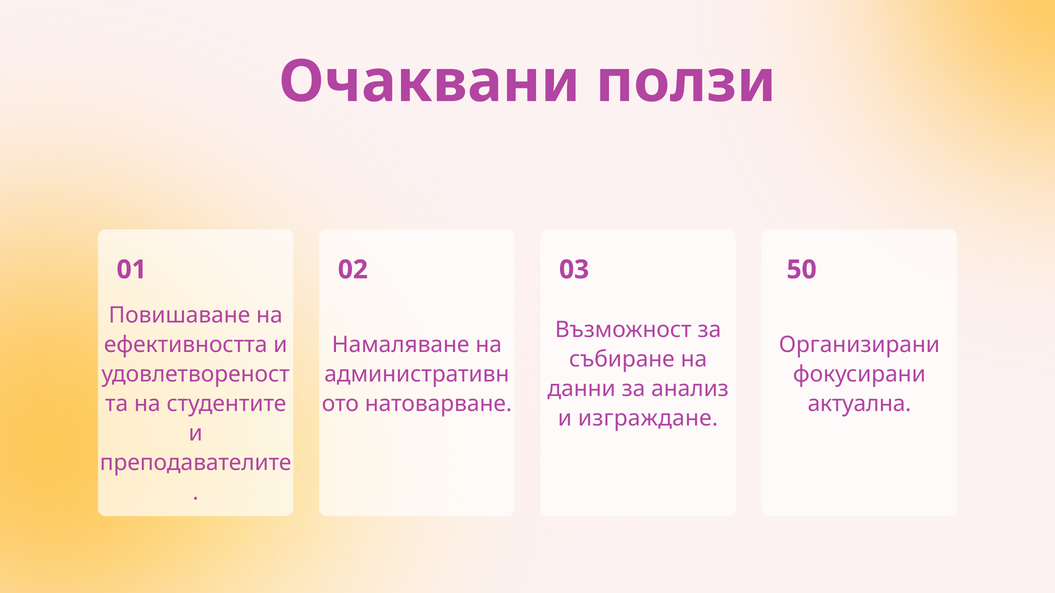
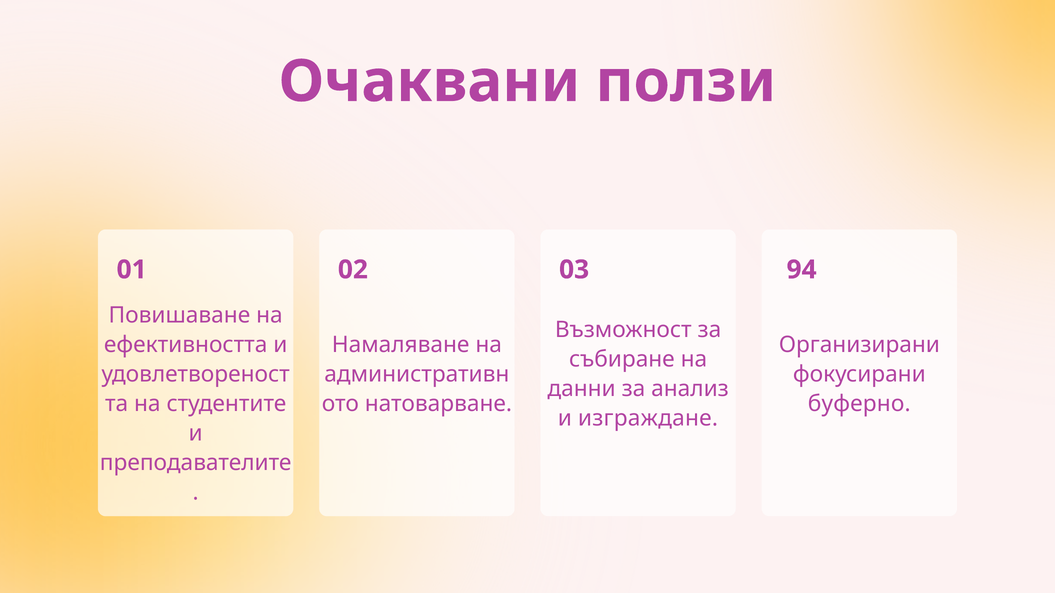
50: 50 -> 94 (802, 270)
актуална: актуална -> буферно (859, 404)
